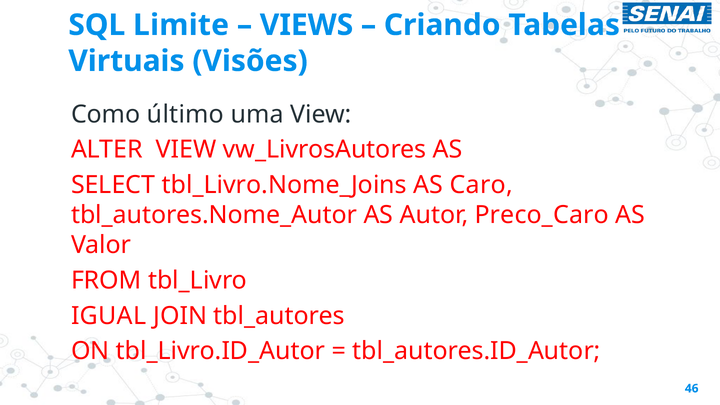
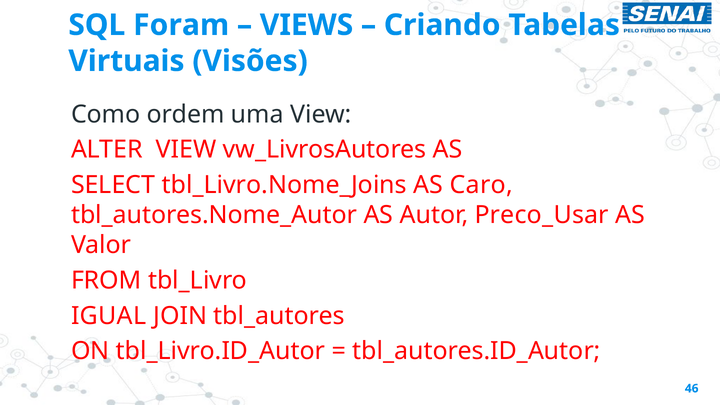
Limite: Limite -> Foram (181, 25)
último: último -> ordem (186, 114)
Preco_Caro: Preco_Caro -> Preco_Usar (542, 215)
